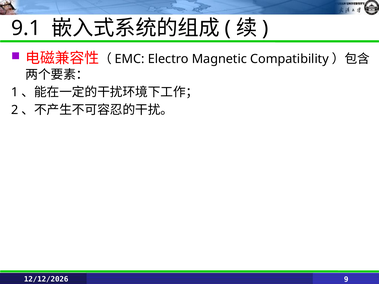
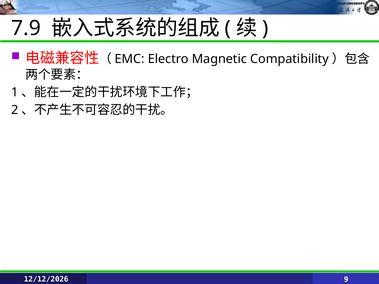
9.1: 9.1 -> 7.9 (26, 28)
